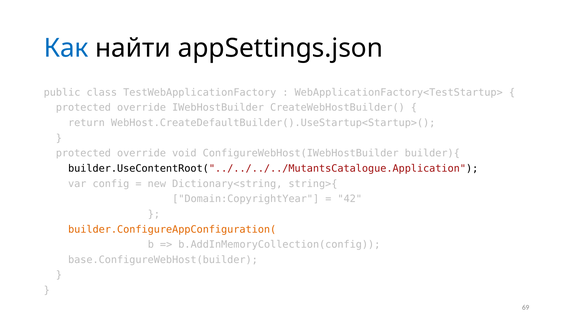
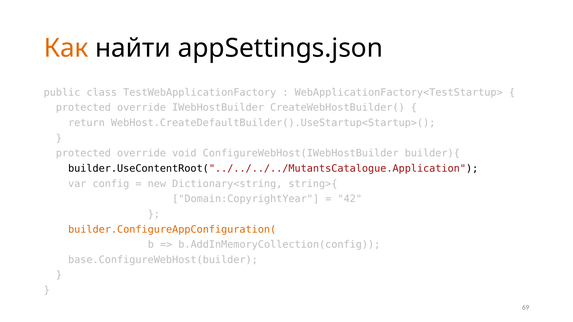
Как colour: blue -> orange (66, 48)
